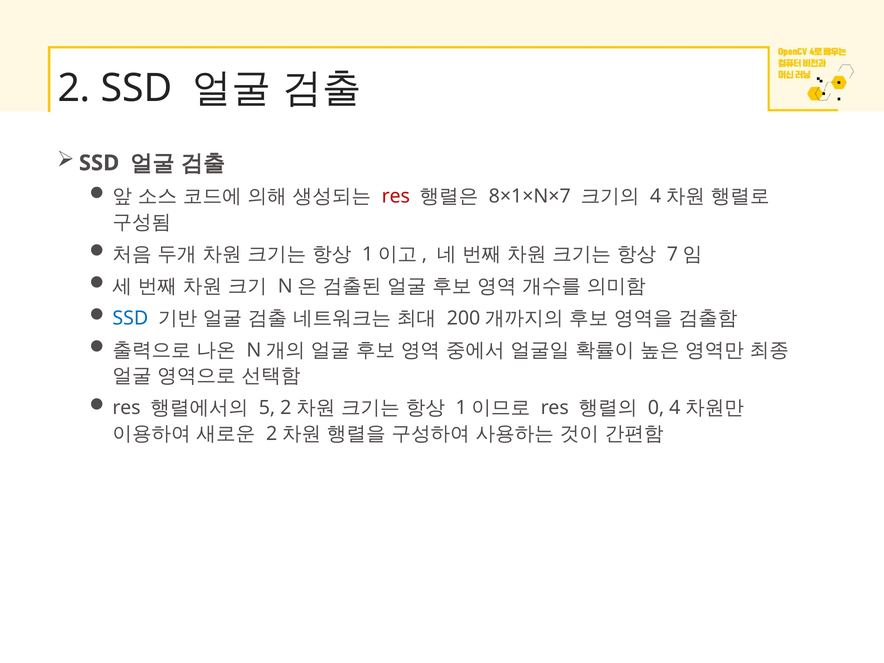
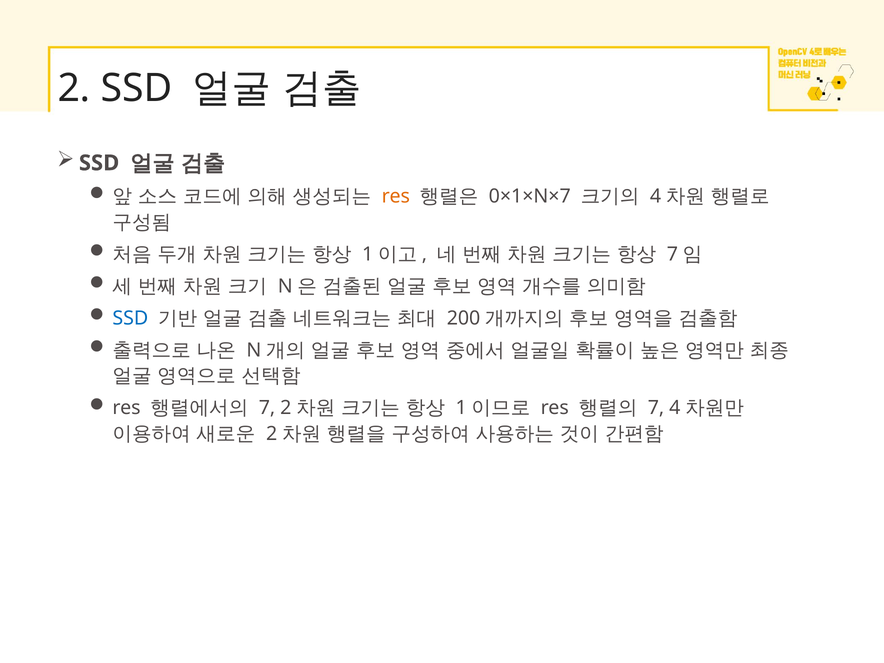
res colour: red -> orange (396, 196)
8×1×N×7: 8×1×N×7 -> 0×1×N×7 (530, 196)
5: 5 -> 7 (267, 408)
0: 0 -> 7 (656, 408)
